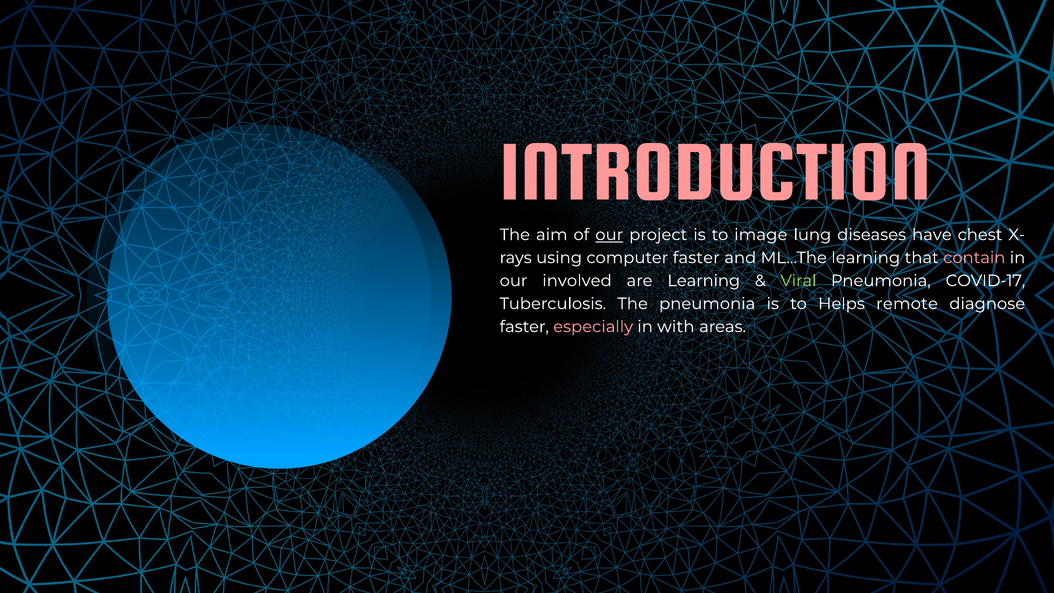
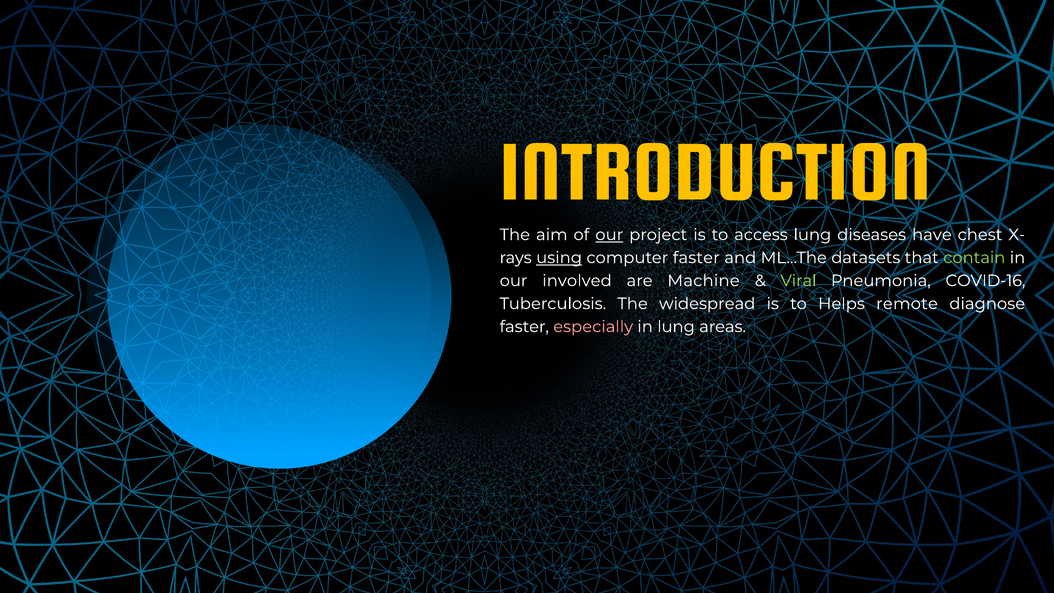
INTRODUCTION colour: pink -> yellow (715, 172)
image: image -> access (761, 235)
using underline: none -> present (559, 258)
ML...The learning: learning -> datasets (866, 258)
contain colour: pink -> light green (974, 258)
are Learning: Learning -> Machine (704, 281)
COVID-17: COVID-17 -> COVID-16 (985, 281)
The pneumonia: pneumonia -> widespread (707, 304)
in with: with -> lung (676, 327)
